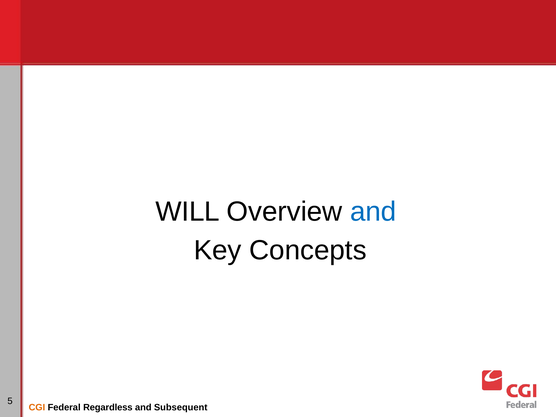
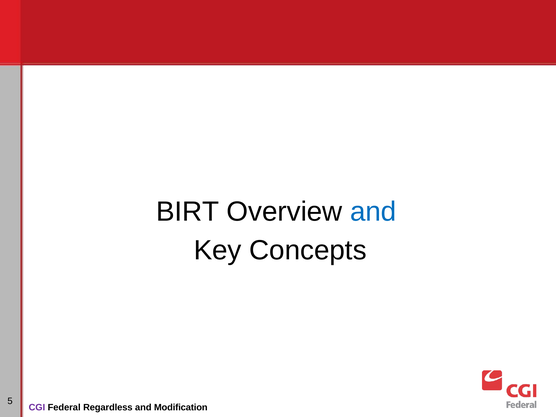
WILL: WILL -> BIRT (188, 211)
CGI colour: orange -> purple (37, 407)
Subsequent: Subsequent -> Modification (181, 407)
